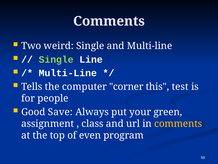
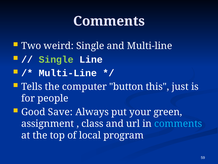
corner: corner -> button (126, 86)
test: test -> just (180, 86)
comments colour: yellow -> light blue (178, 123)
even: even -> local (90, 135)
